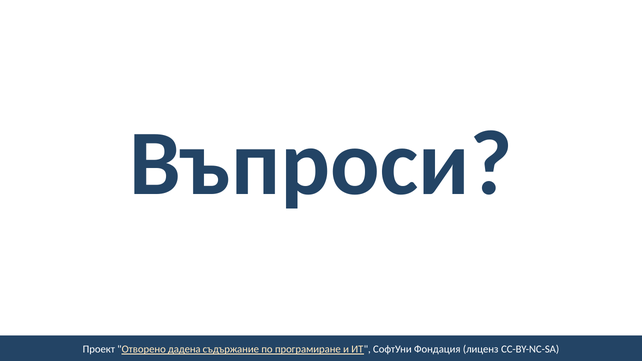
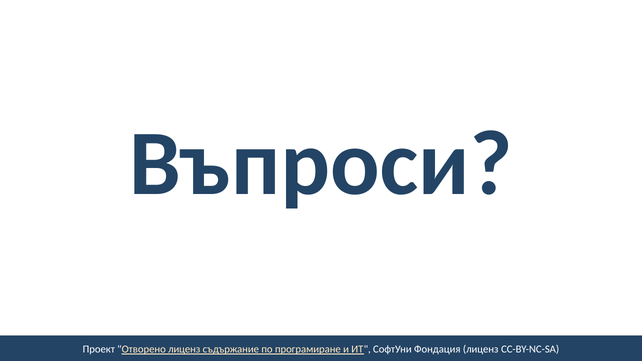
Отворено дадена: дадена -> лиценз (184, 349)
